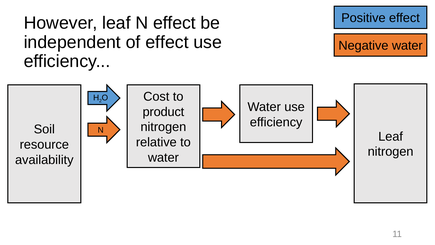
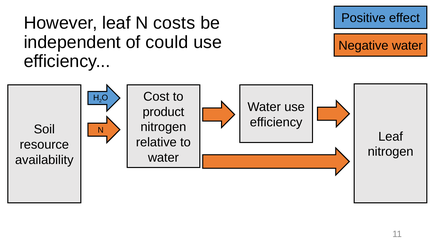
N effect: effect -> costs (174, 23)
of effect: effect -> could (167, 42)
